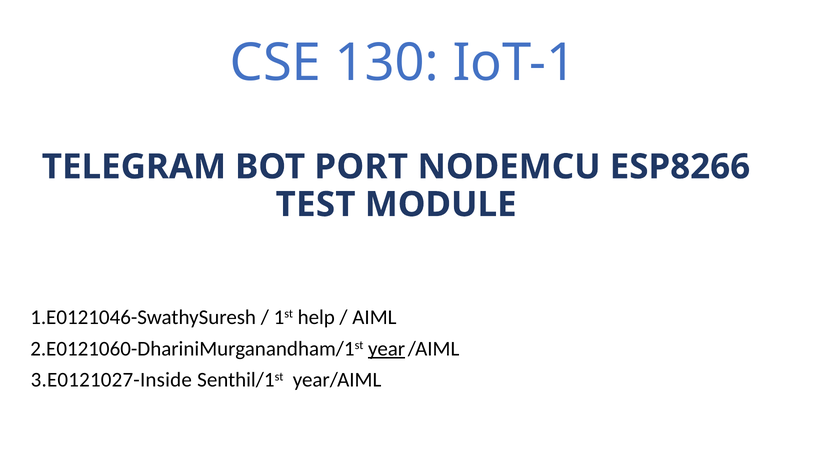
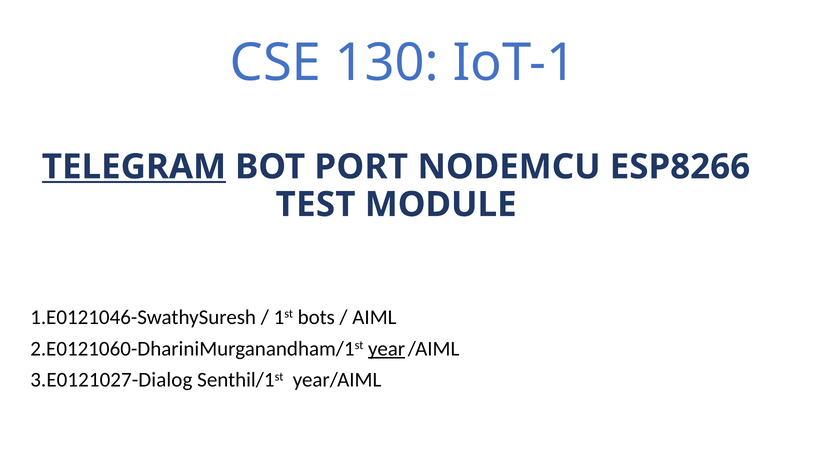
TELEGRAM underline: none -> present (134, 167)
help: help -> bots (316, 318)
3.E0121027-Inside: 3.E0121027-Inside -> 3.E0121027-Dialog (111, 380)
